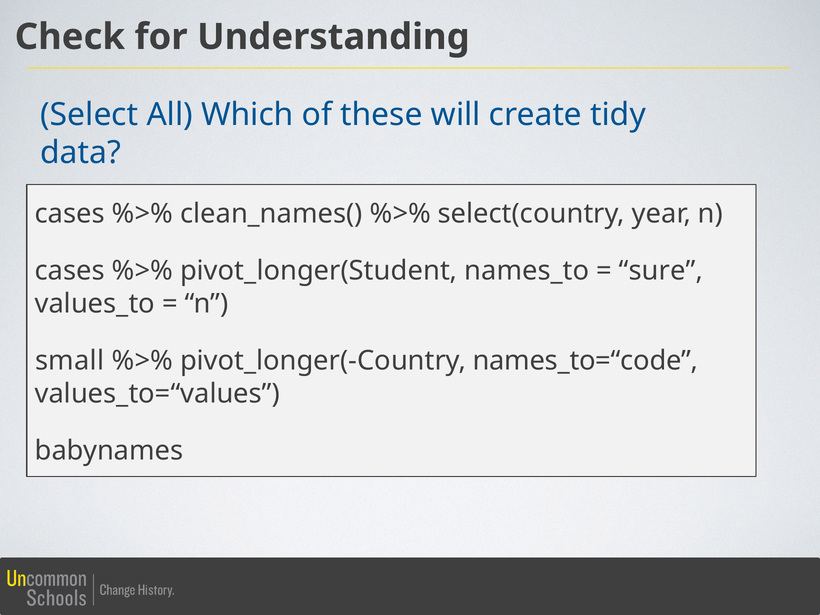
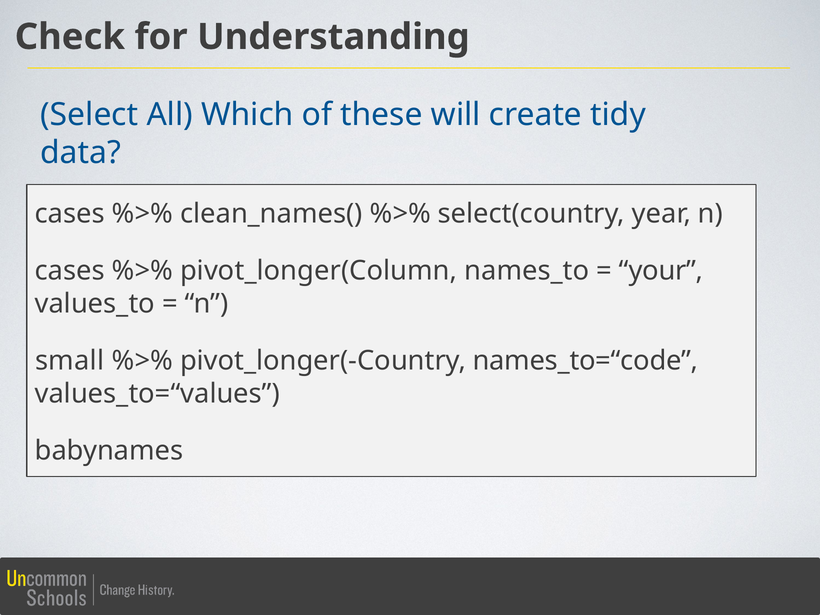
pivot_longer(Student: pivot_longer(Student -> pivot_longer(Column (319, 271)
sure: sure -> your (661, 271)
